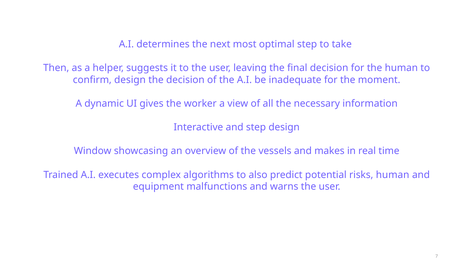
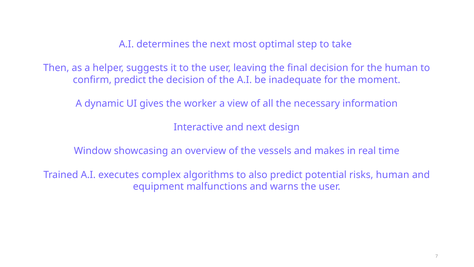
confirm design: design -> predict (130, 80)
and step: step -> next (256, 127)
